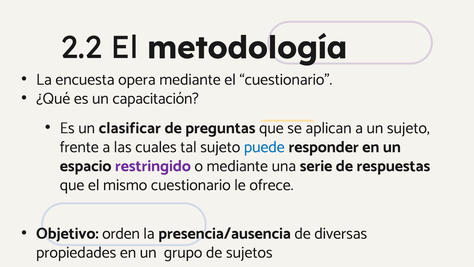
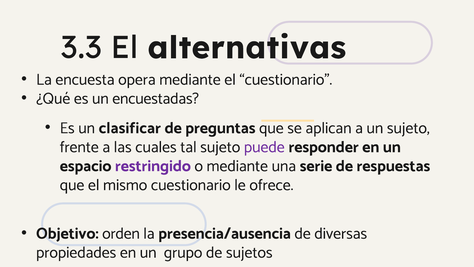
2.2: 2.2 -> 3.3 (81, 48)
metodología: metodología -> alternativas (247, 48)
capacitación: capacitación -> encuestadas (156, 98)
puede colour: blue -> purple (264, 147)
